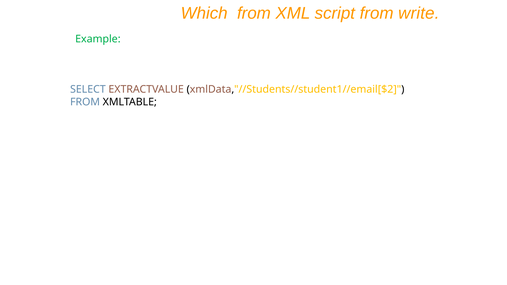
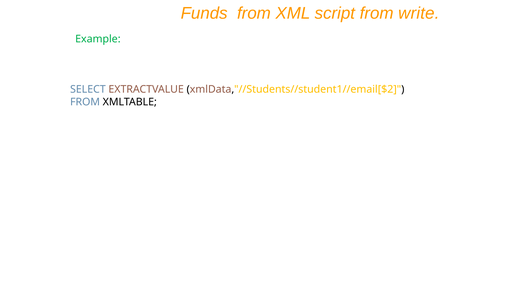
Which: Which -> Funds (204, 13)
